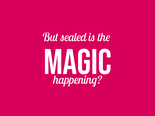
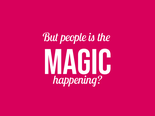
sealed: sealed -> people (73, 37)
